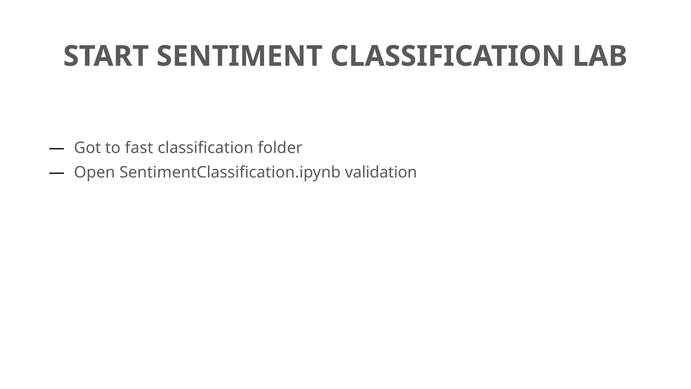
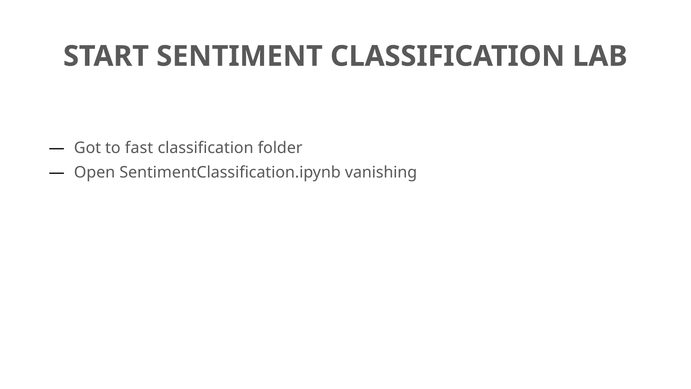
validation: validation -> vanishing (381, 172)
